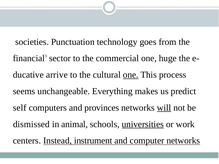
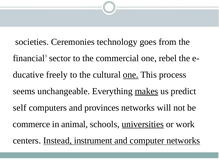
Punctuation: Punctuation -> Ceremonies (73, 42)
huge: huge -> rebel (168, 58)
arrive: arrive -> freely (57, 75)
makes underline: none -> present (147, 91)
will underline: present -> none (164, 108)
dismissed: dismissed -> commerce (31, 124)
